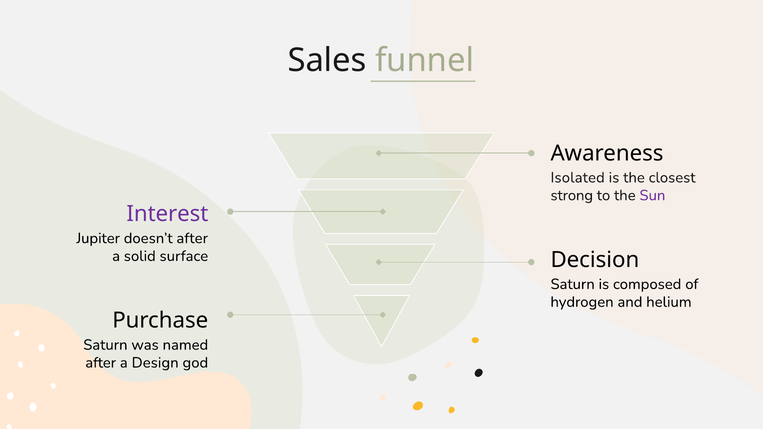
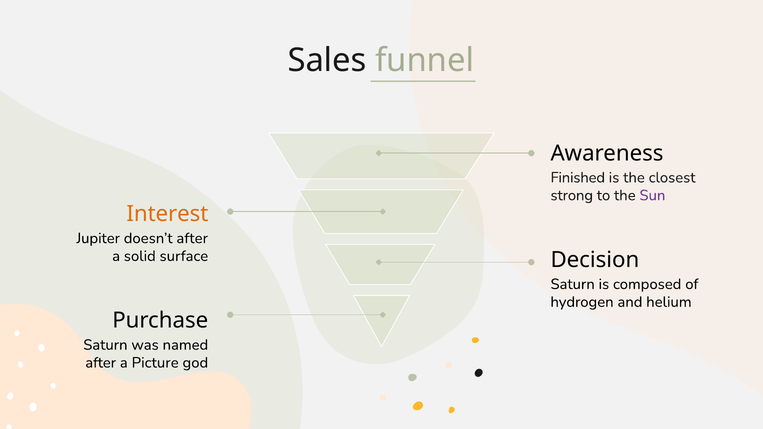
Isolated: Isolated -> Finished (578, 178)
Interest colour: purple -> orange (167, 214)
Design: Design -> Picture (155, 363)
